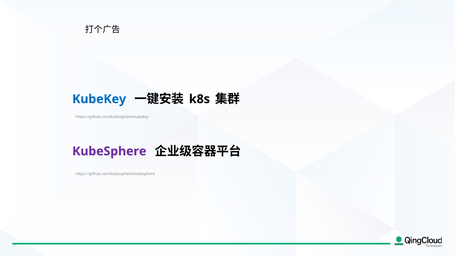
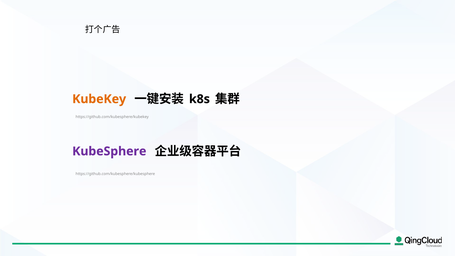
KubeKey colour: blue -> orange (99, 99)
